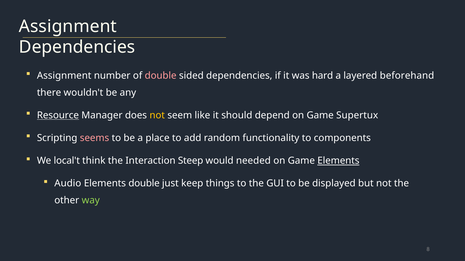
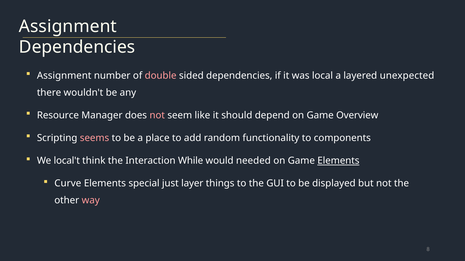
hard: hard -> local (323, 76)
beforehand: beforehand -> unexpected (407, 76)
Resource underline: present -> none (58, 116)
not colour: yellow -> pink (157, 116)
Supertux: Supertux -> Overview (357, 116)
Steep: Steep -> While (191, 161)
Audio: Audio -> Curve (68, 184)
Elements double: double -> special (144, 184)
keep: keep -> layer (192, 184)
way colour: light green -> pink (91, 201)
